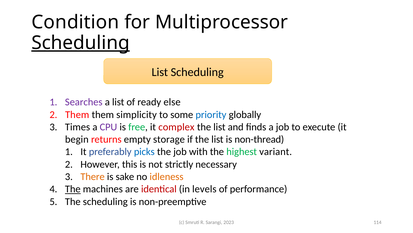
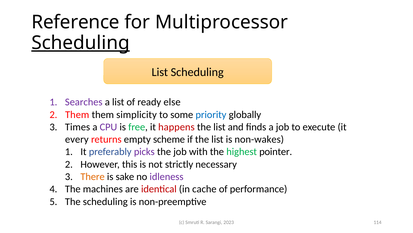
Condition: Condition -> Reference (76, 22)
complex: complex -> happens (176, 127)
begin: begin -> every (77, 139)
storage: storage -> scheme (169, 139)
non-thread: non-thread -> non-wakes (259, 139)
picks colour: blue -> purple (144, 151)
variant: variant -> pointer (276, 151)
idleness colour: orange -> purple (167, 176)
The underline: present -> none (73, 189)
levels: levels -> cache (204, 189)
